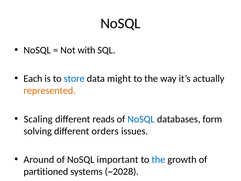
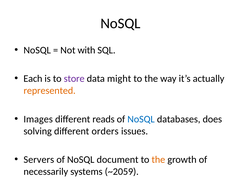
store colour: blue -> purple (74, 78)
Scaling: Scaling -> Images (38, 119)
form: form -> does (212, 119)
Around: Around -> Servers (39, 159)
important: important -> document (118, 159)
the colour: blue -> orange (158, 159)
partitioned: partitioned -> necessarily (46, 171)
~2028: ~2028 -> ~2059 (122, 171)
